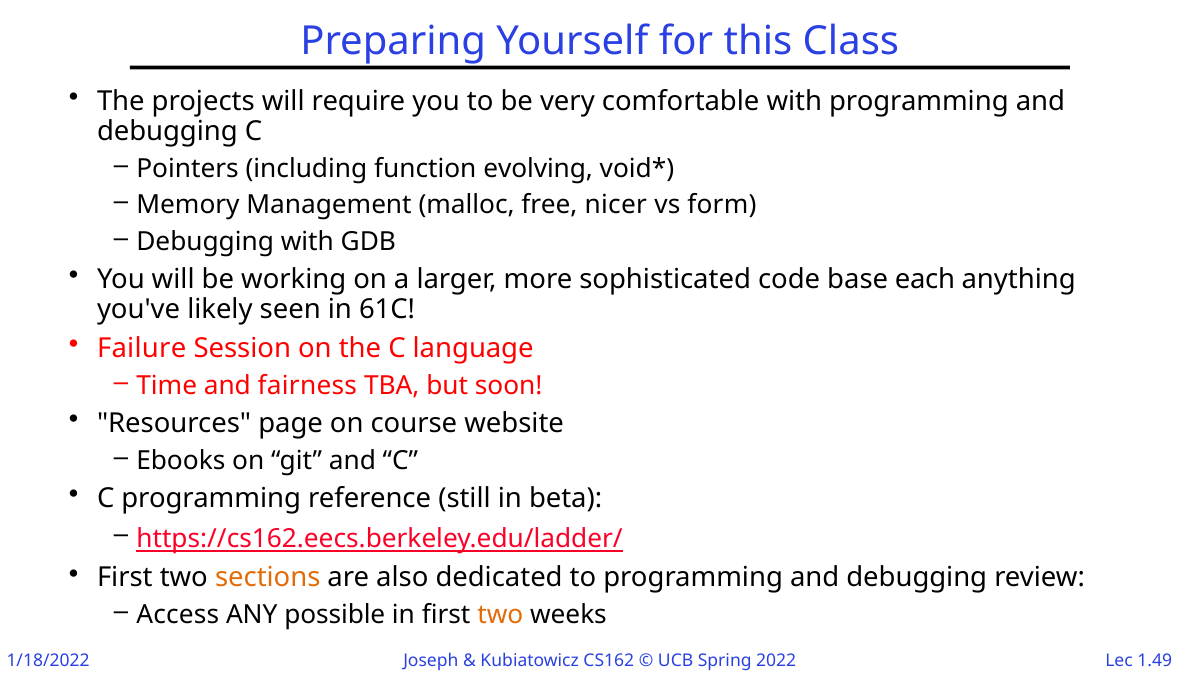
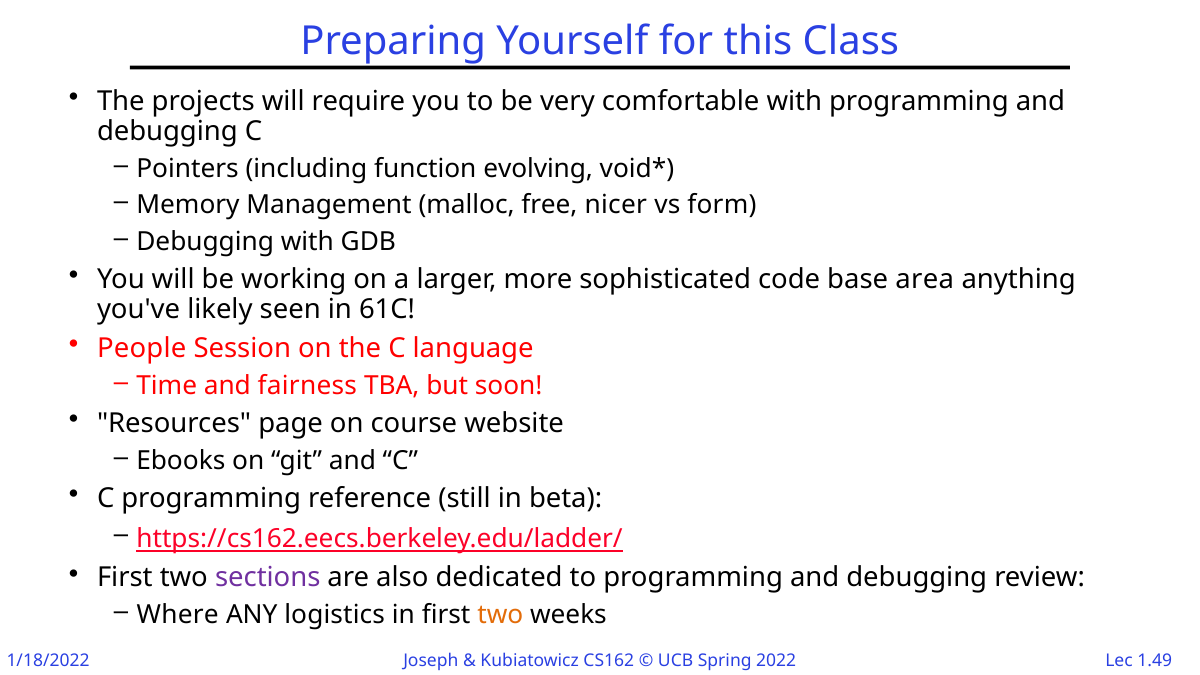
each: each -> area (925, 280)
Failure: Failure -> People (142, 348)
sections colour: orange -> purple (268, 578)
Access: Access -> Where (178, 615)
possible: possible -> logistics (335, 615)
